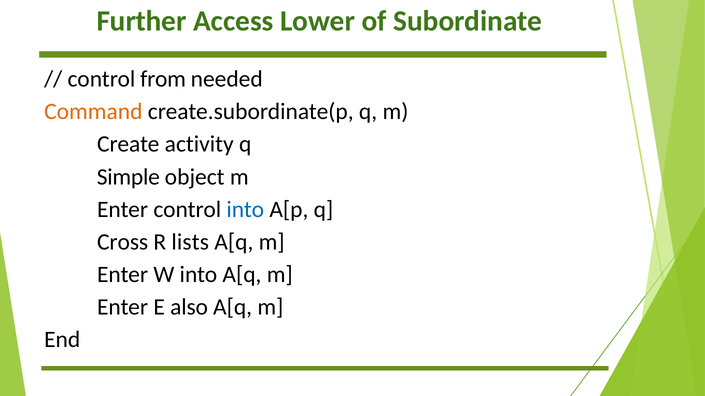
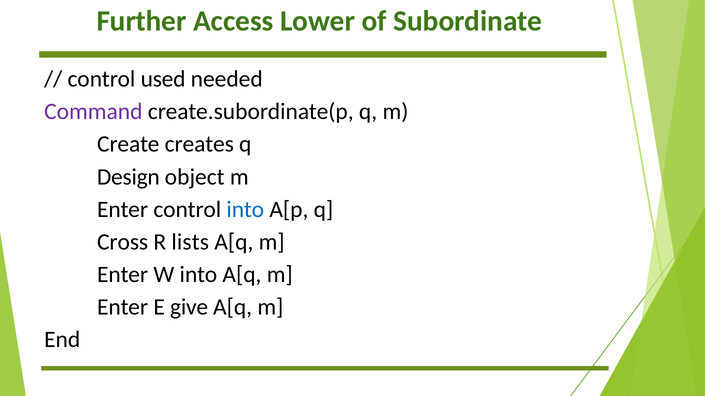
from: from -> used (163, 79)
Command colour: orange -> purple (93, 112)
activity: activity -> creates (199, 144)
Simple: Simple -> Design (128, 177)
also: also -> give (189, 308)
